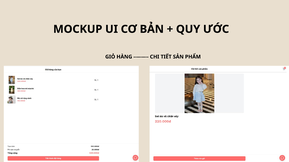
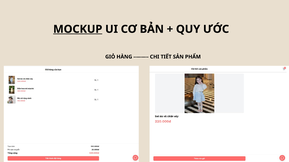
MOCKUP underline: none -> present (78, 29)
